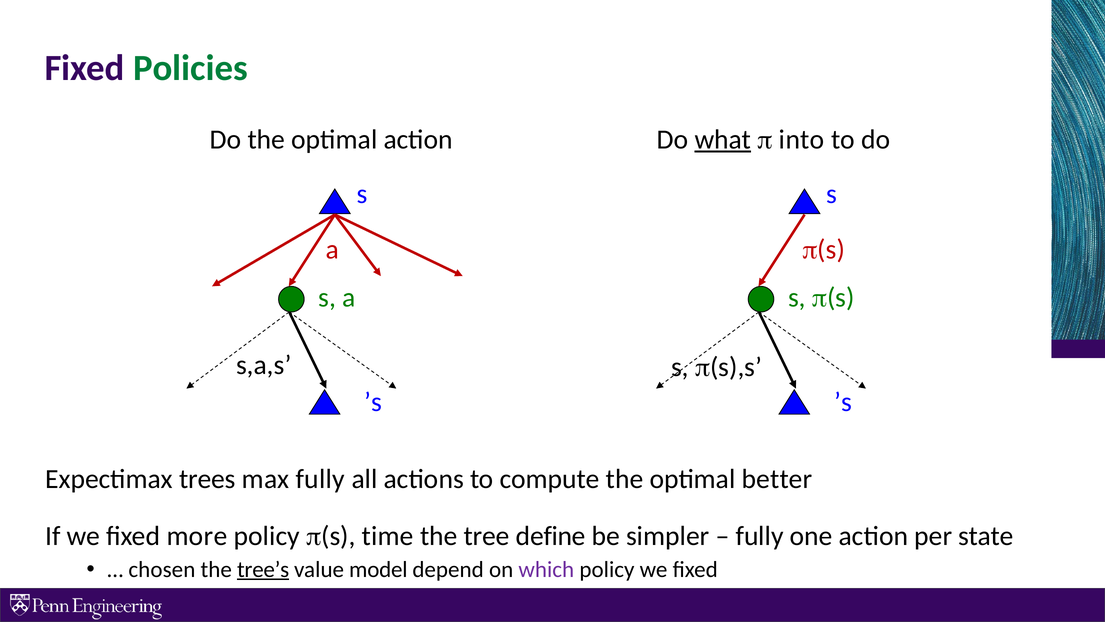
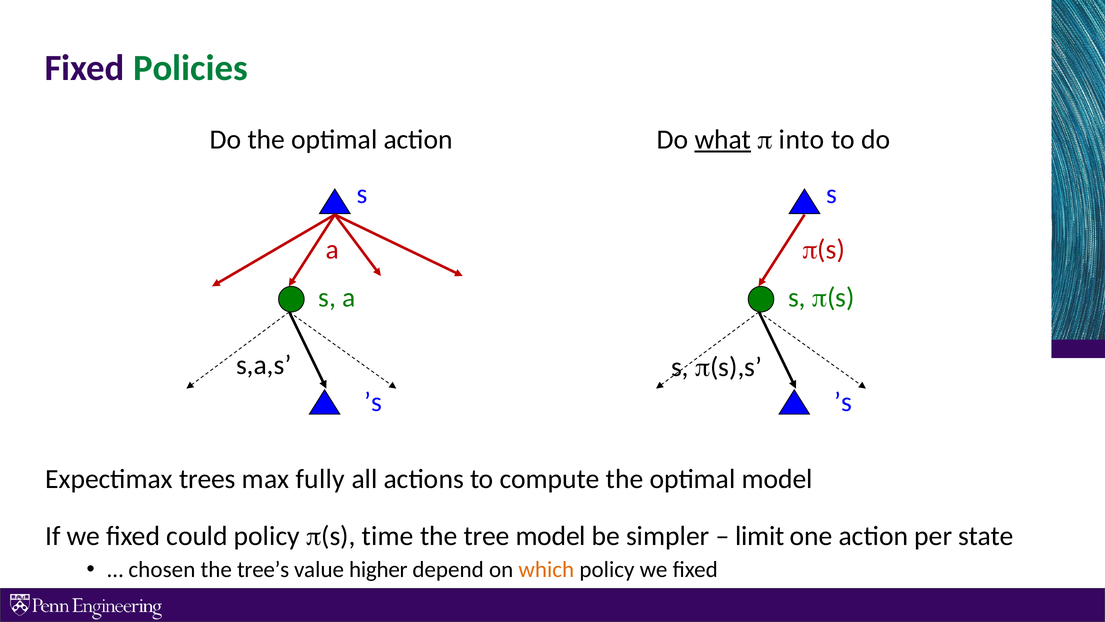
optimal better: better -> model (777, 479)
more: more -> could (197, 536)
tree define: define -> model (551, 536)
fully: fully -> limit (760, 536)
tree’s underline: present -> none (263, 569)
model: model -> higher (378, 569)
which colour: purple -> orange (546, 569)
